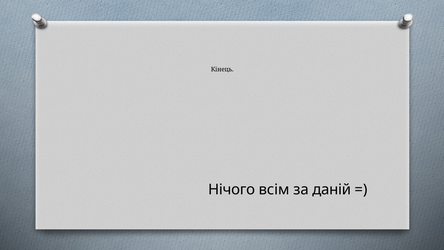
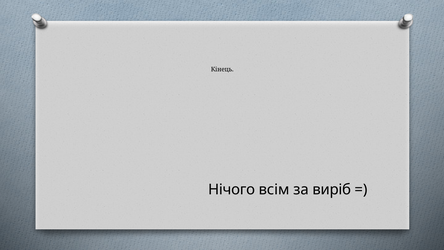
даній: даній -> виріб (332, 189)
